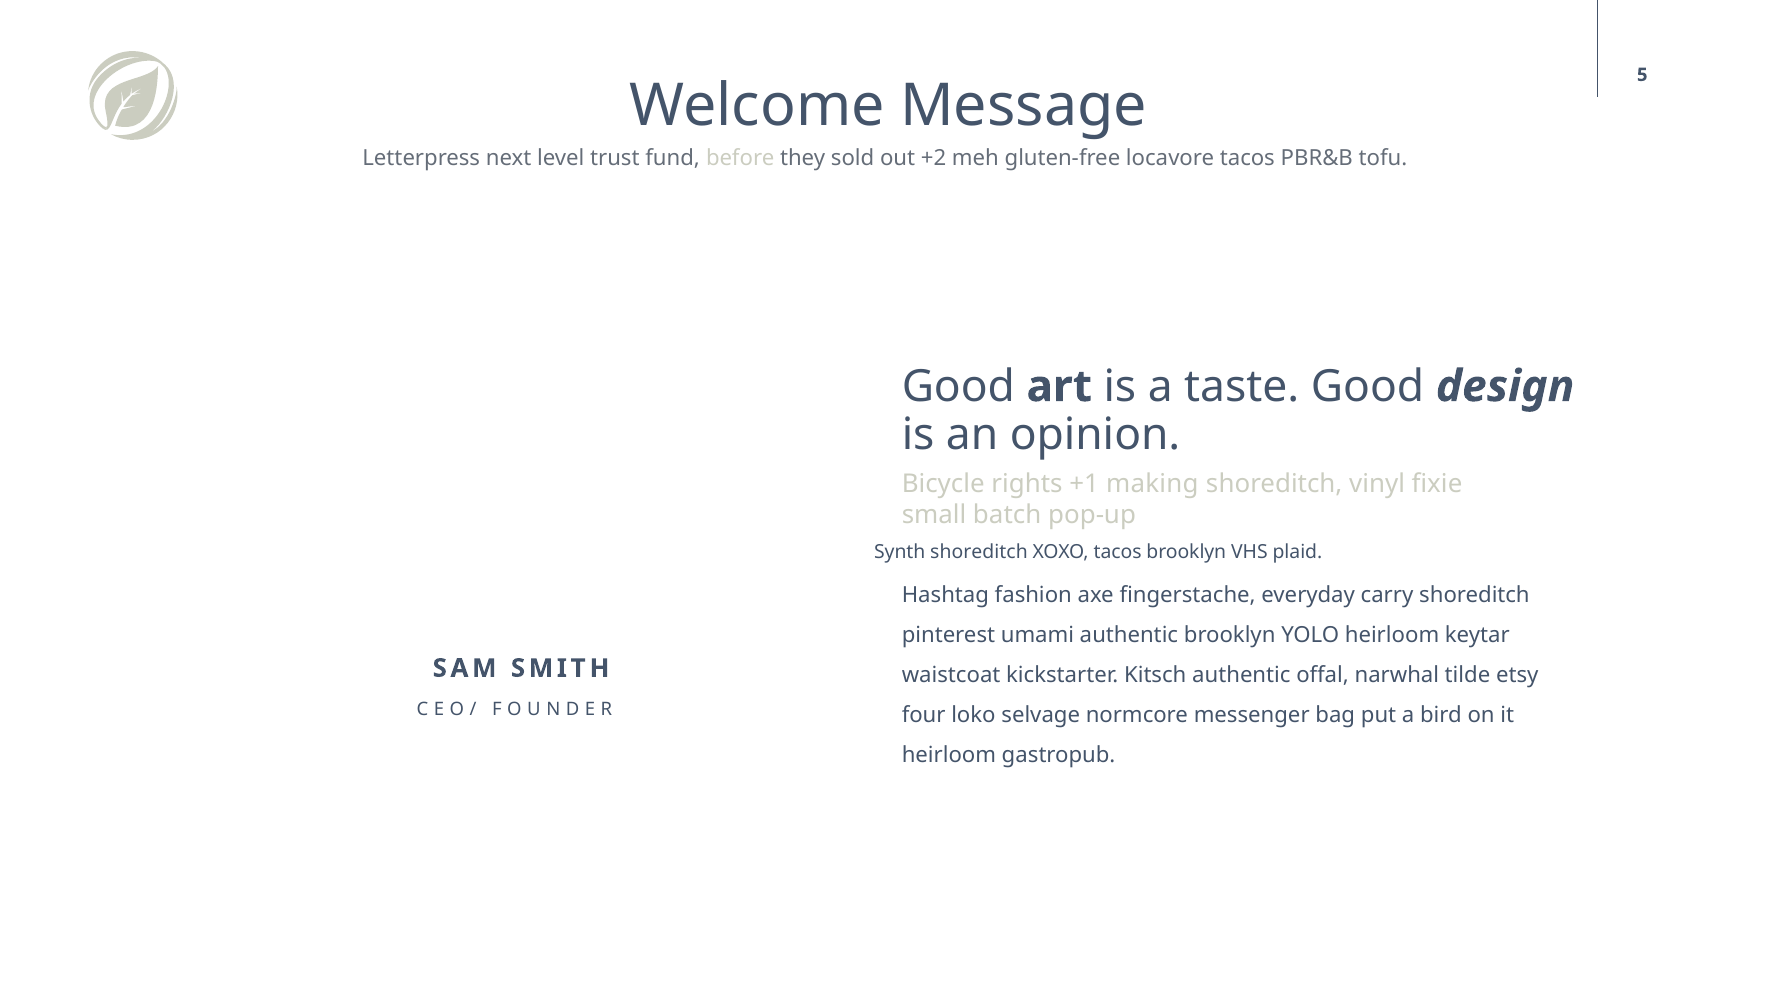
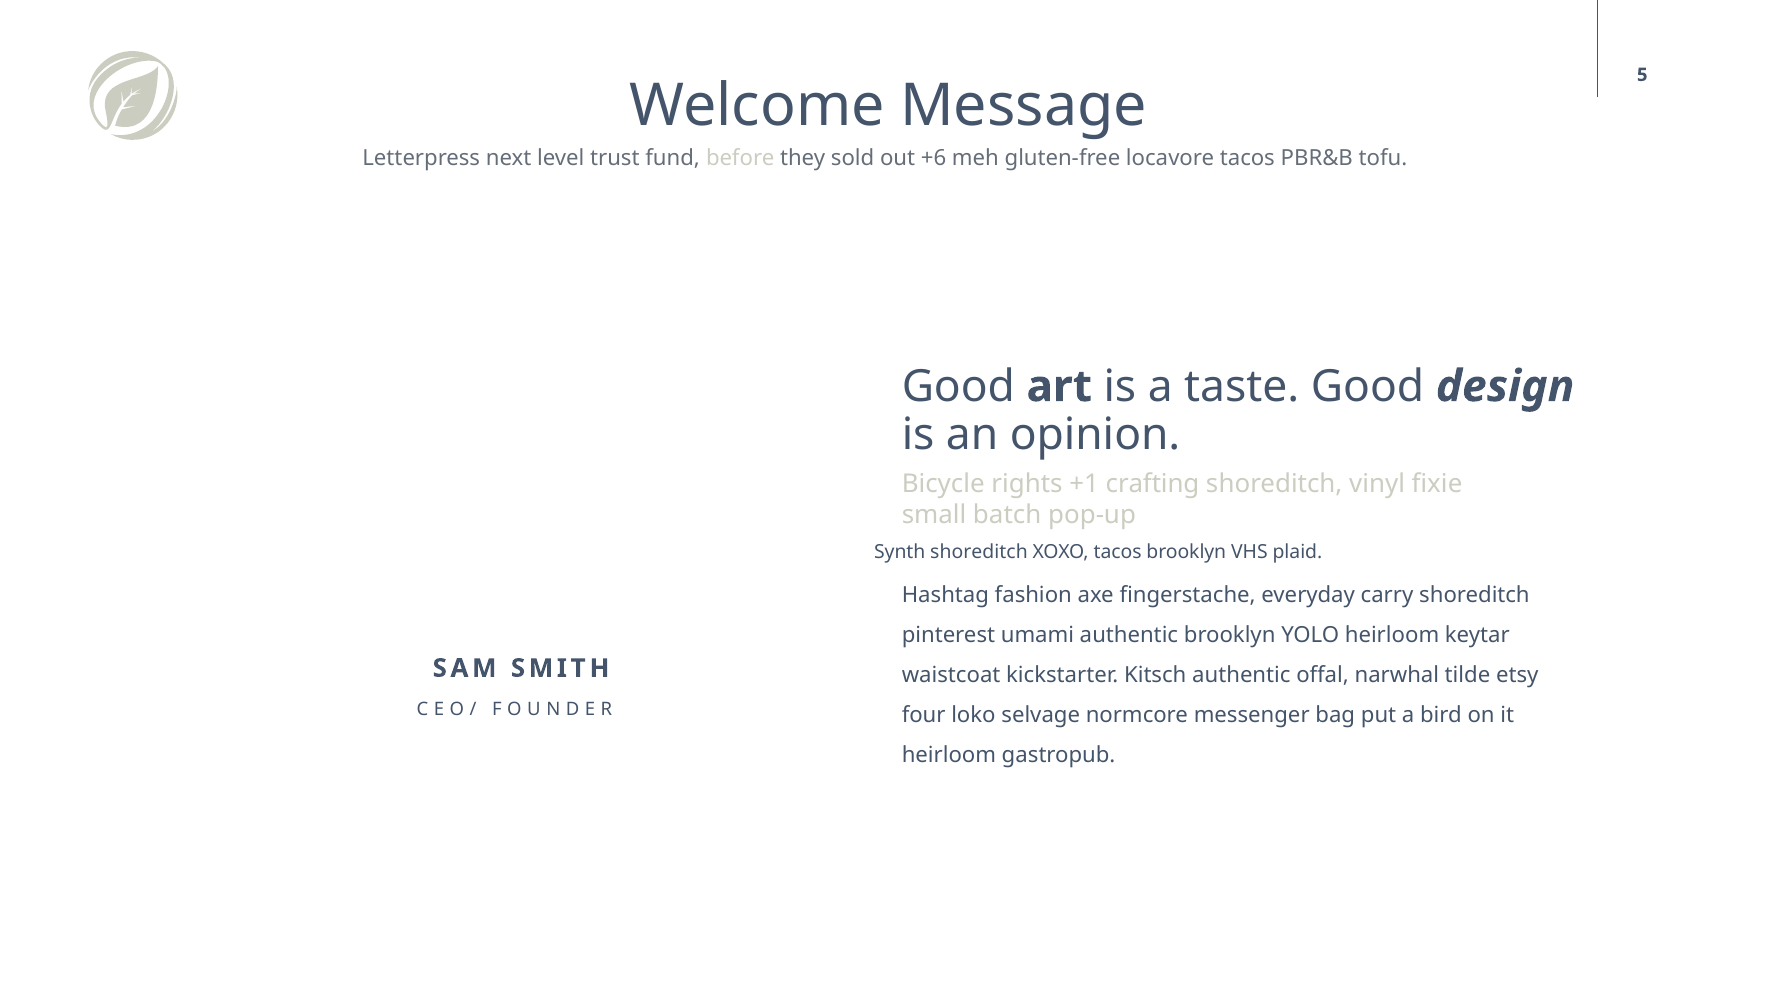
+2: +2 -> +6 (934, 158)
making: making -> crafting (1153, 484)
